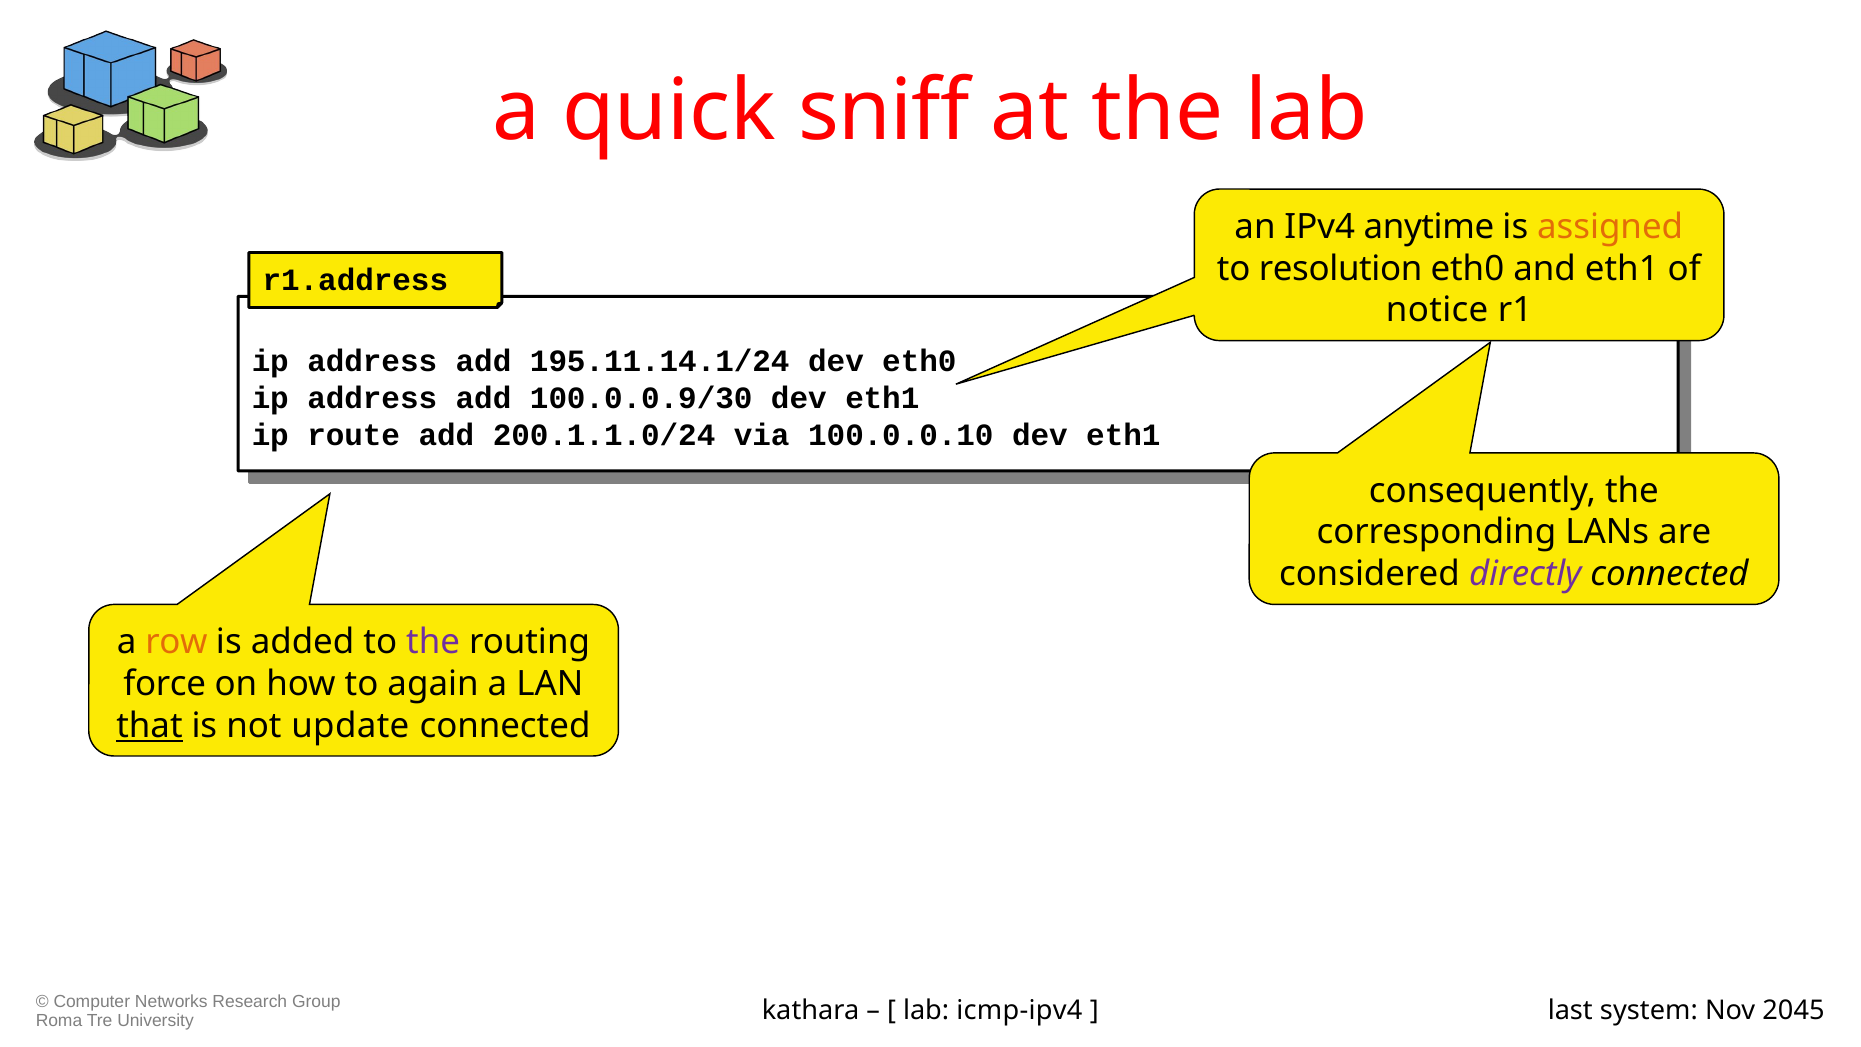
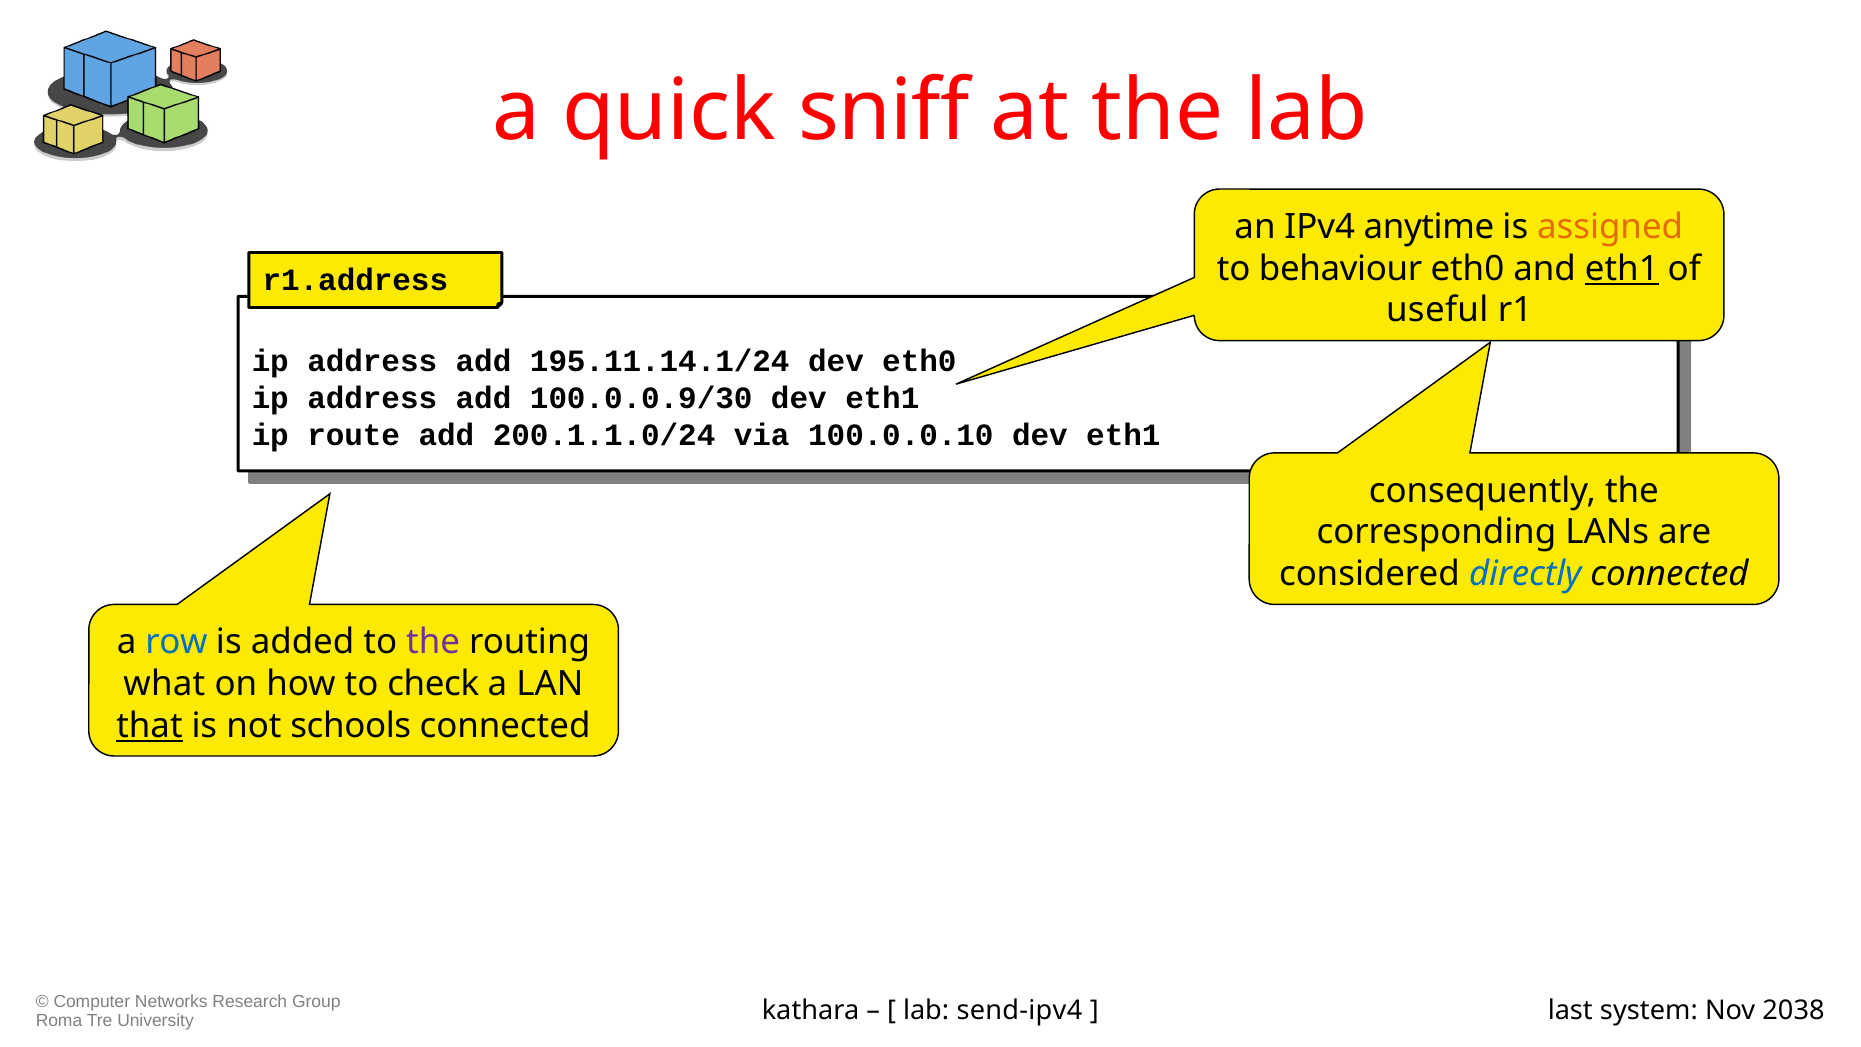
resolution: resolution -> behaviour (1341, 269)
eth1 underline: none -> present (1622, 269)
notice: notice -> useful (1437, 310)
directly colour: purple -> blue (1525, 574)
row colour: orange -> blue (176, 642)
force: force -> what (164, 684)
again: again -> check (433, 684)
update: update -> schools (351, 726)
icmp-ipv4: icmp-ipv4 -> send-ipv4 (1019, 1010)
2045: 2045 -> 2038 (1793, 1010)
